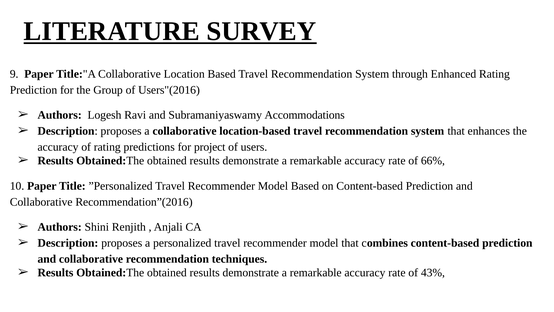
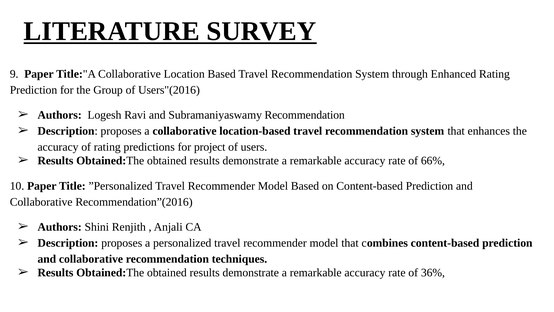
Subramaniyaswamy Accommodations: Accommodations -> Recommendation (305, 115)
43%: 43% -> 36% (433, 273)
